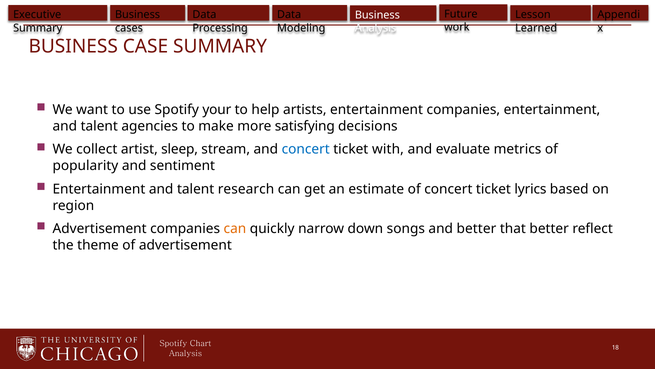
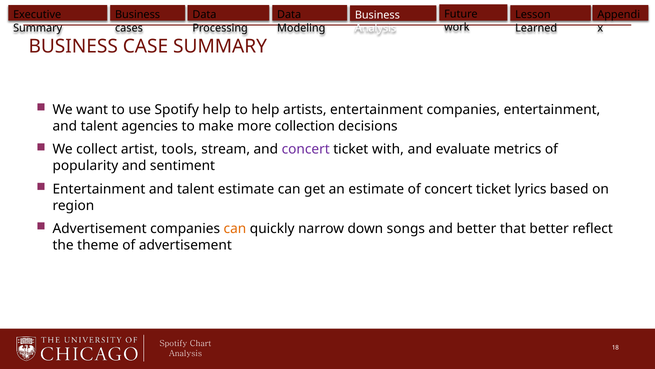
Spotify your: your -> help (217, 110)
satisfying: satisfying -> collection (305, 126)
sleep: sleep -> tools (179, 149)
concert colour: blue -> purple (306, 149)
talent research: research -> estimate (246, 189)
